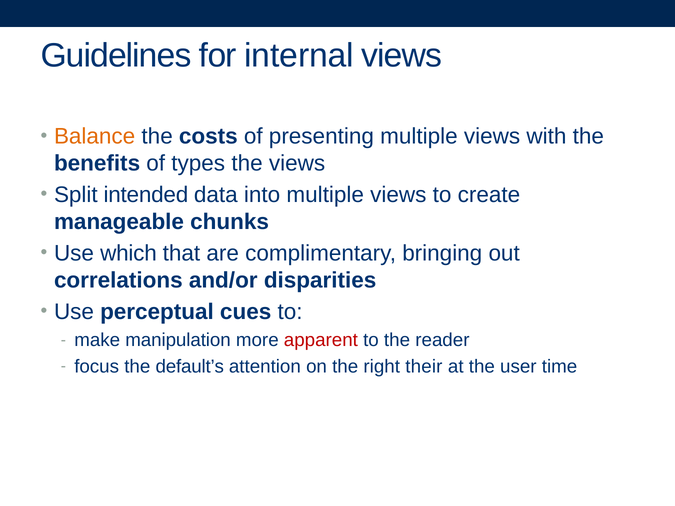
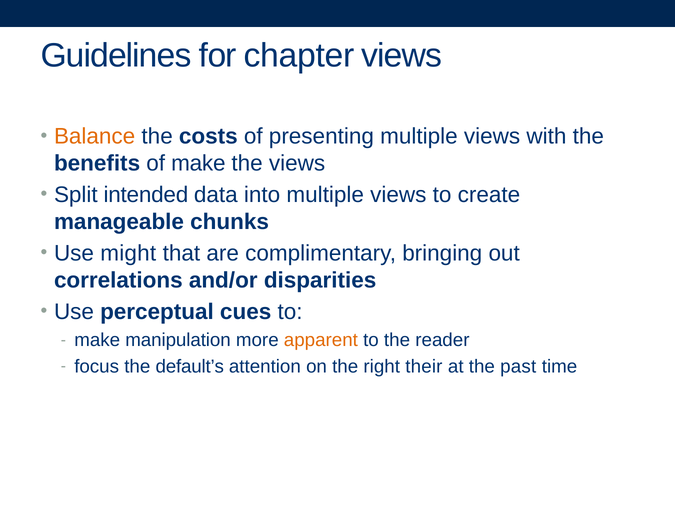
internal: internal -> chapter (299, 56)
of types: types -> make (198, 164)
which: which -> might (128, 254)
apparent colour: red -> orange (321, 340)
user: user -> past (518, 367)
